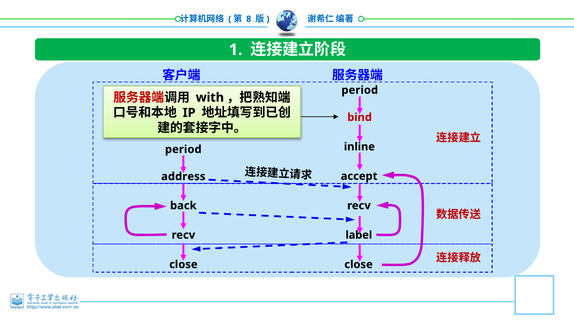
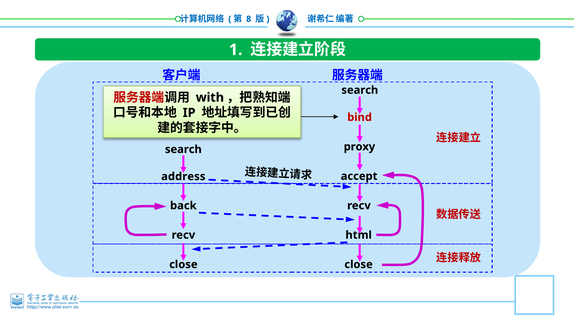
period: period -> search (360, 90)
inline: inline -> proxy (359, 147)
period: period -> search (183, 149)
label: label -> html (359, 235)
